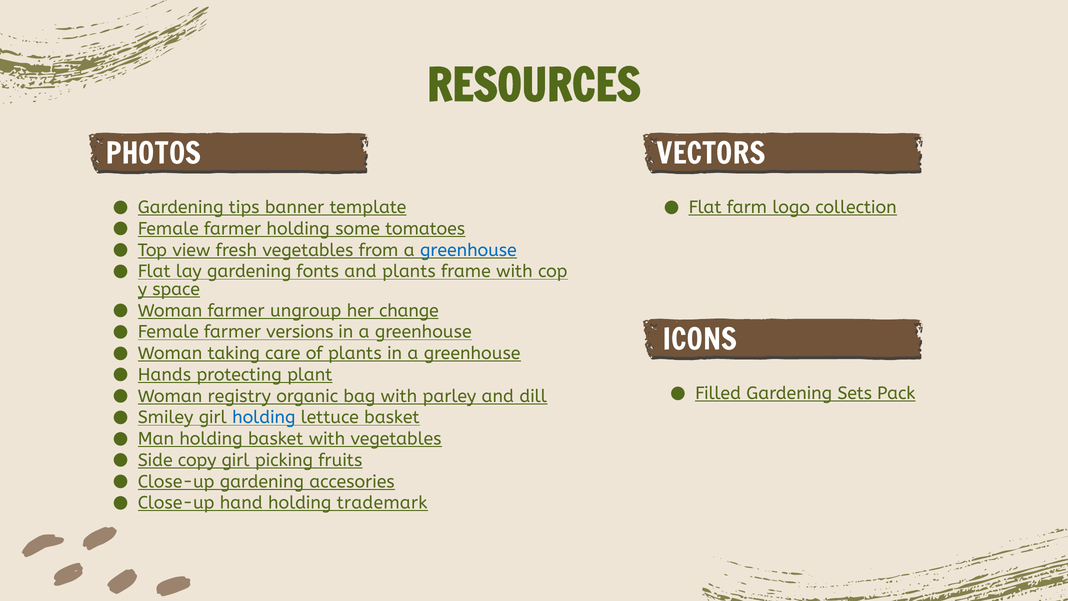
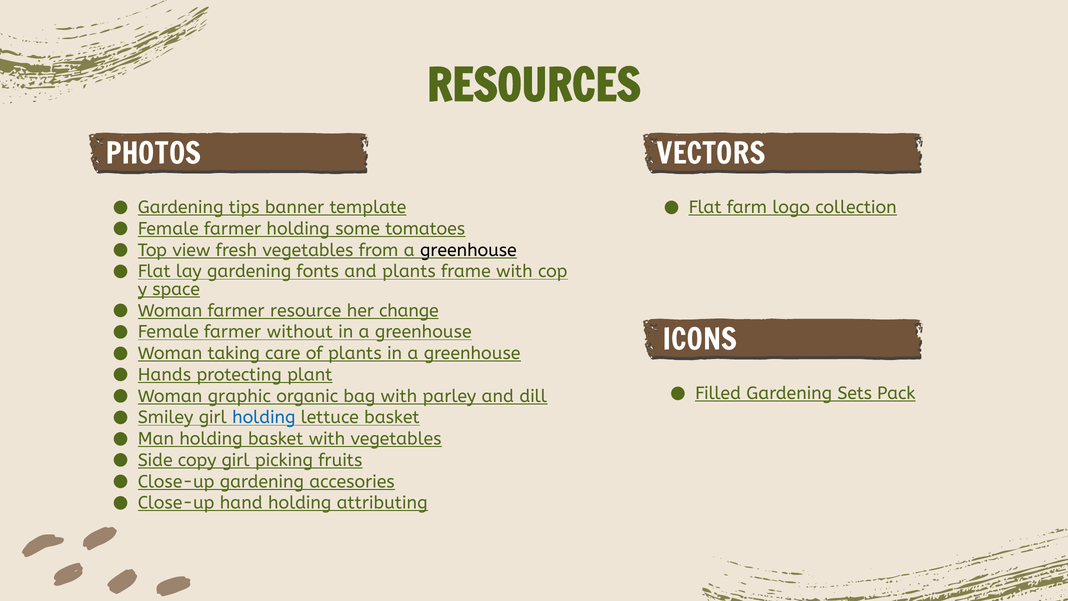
greenhouse colour: blue -> black (468, 250)
ungroup: ungroup -> resource (306, 311)
versions: versions -> without (300, 332)
registry: registry -> graphic (239, 396)
trademark: trademark -> attributing (382, 503)
